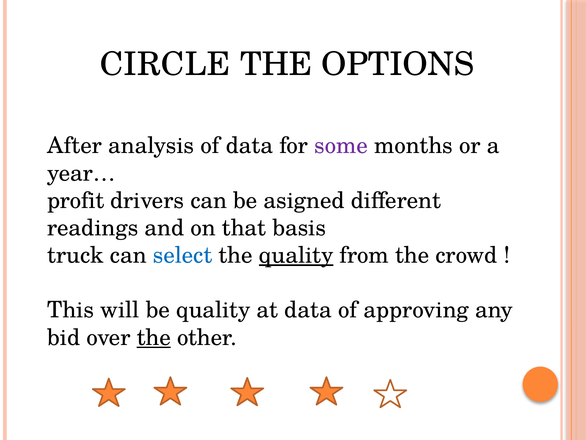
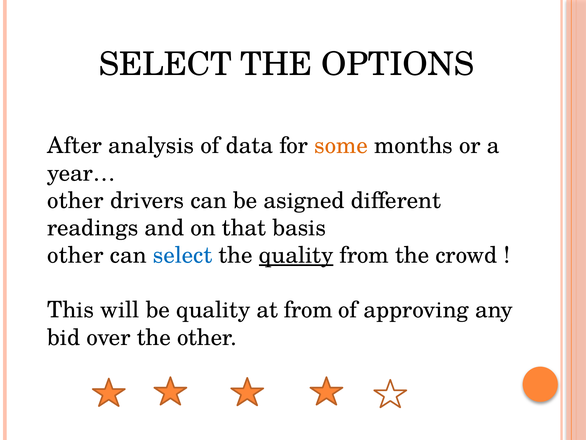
CIRCLE: CIRCLE -> SELECT (165, 64)
some colour: purple -> orange (341, 146)
profit: profit -> other (75, 200)
truck: truck -> other (75, 255)
at data: data -> from (308, 310)
the underline: present -> none (154, 337)
